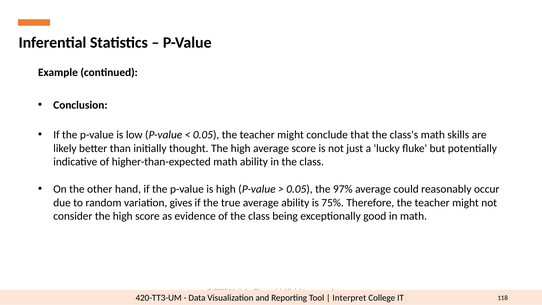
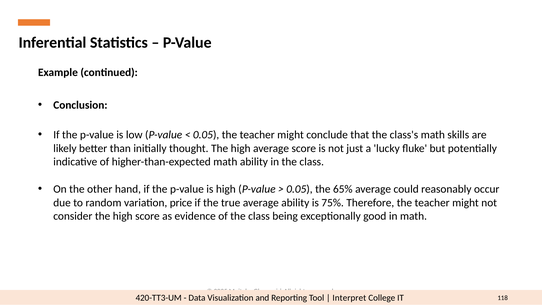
97%: 97% -> 65% (343, 189)
gives: gives -> price (181, 203)
